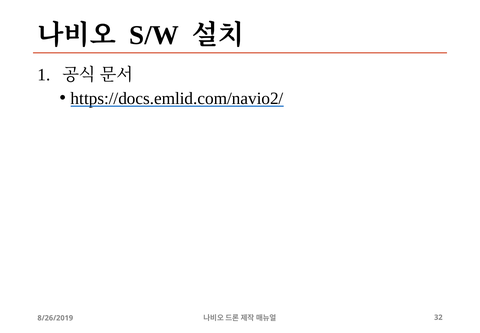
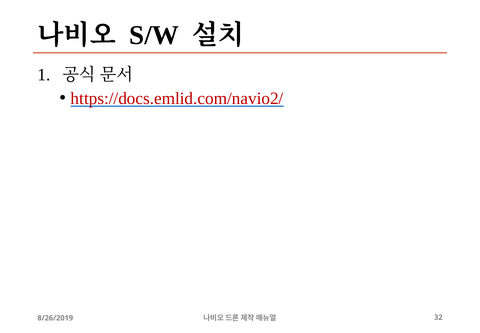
https://docs.emlid.com/navio2/ colour: black -> red (177, 98)
